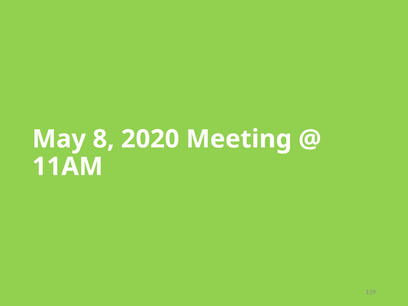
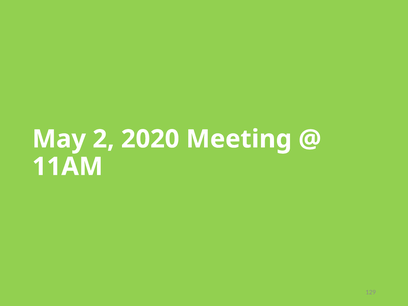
8: 8 -> 2 (103, 139)
